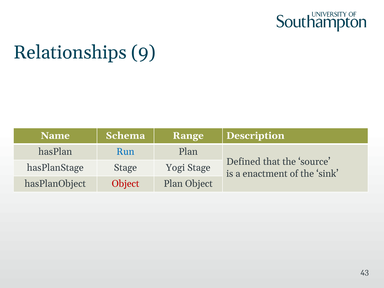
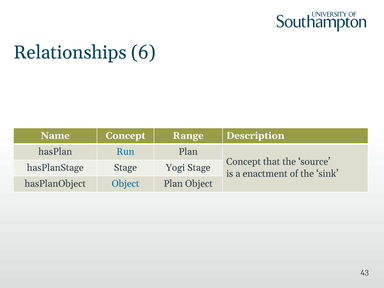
9: 9 -> 6 (143, 53)
Name Schema: Schema -> Concept (126, 136)
Defined: Defined -> Concept (244, 162)
Object colour: red -> blue (125, 184)
